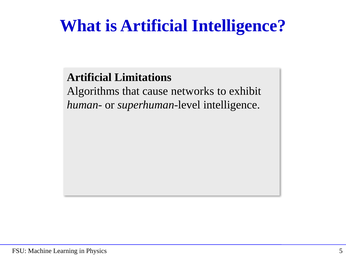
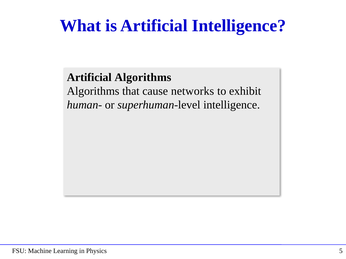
Artificial Limitations: Limitations -> Algorithms (143, 77)
